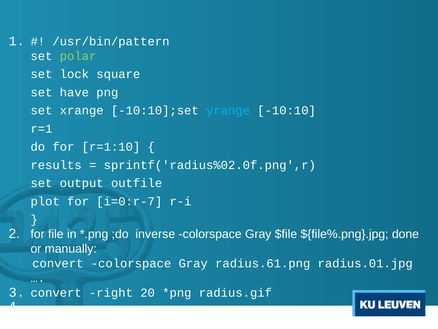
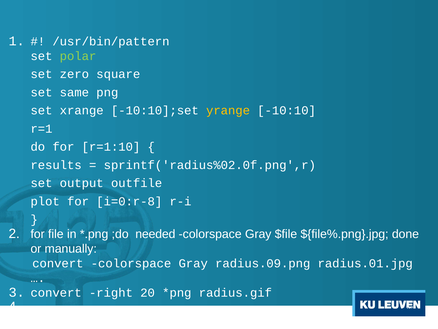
lock: lock -> zero (74, 74)
have: have -> same (74, 92)
yrange colour: light blue -> yellow (228, 110)
i=0:r-7: i=0:r-7 -> i=0:r-8 (129, 201)
inverse: inverse -> needed (155, 234)
radius.61.png: radius.61.png -> radius.09.png (263, 263)
